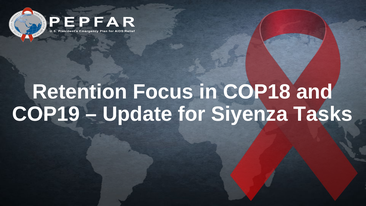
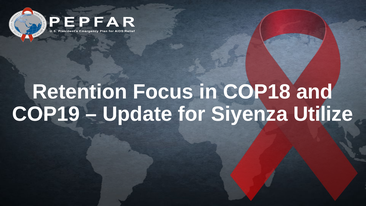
Tasks: Tasks -> Utilize (323, 114)
